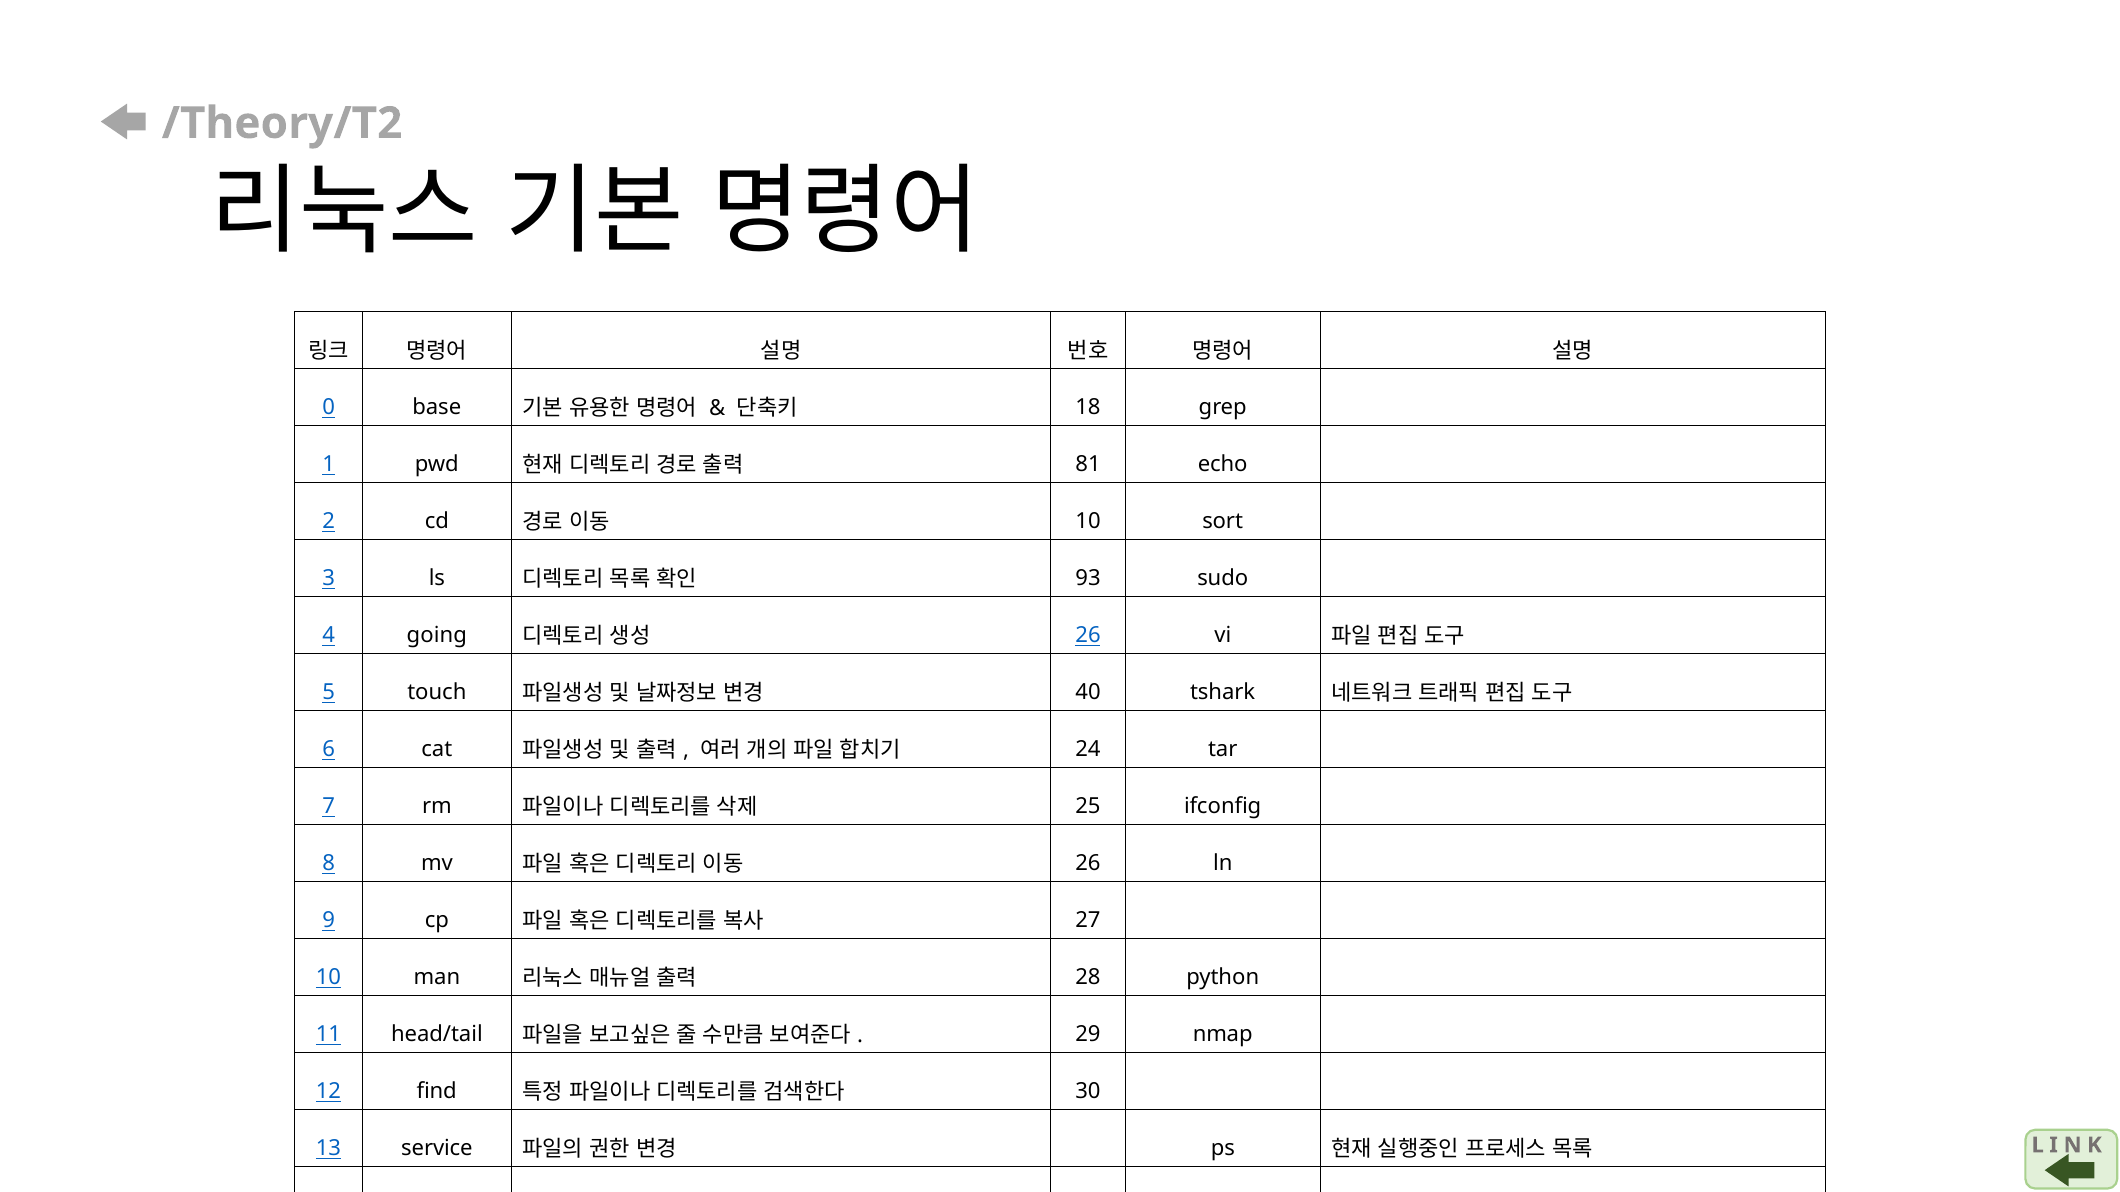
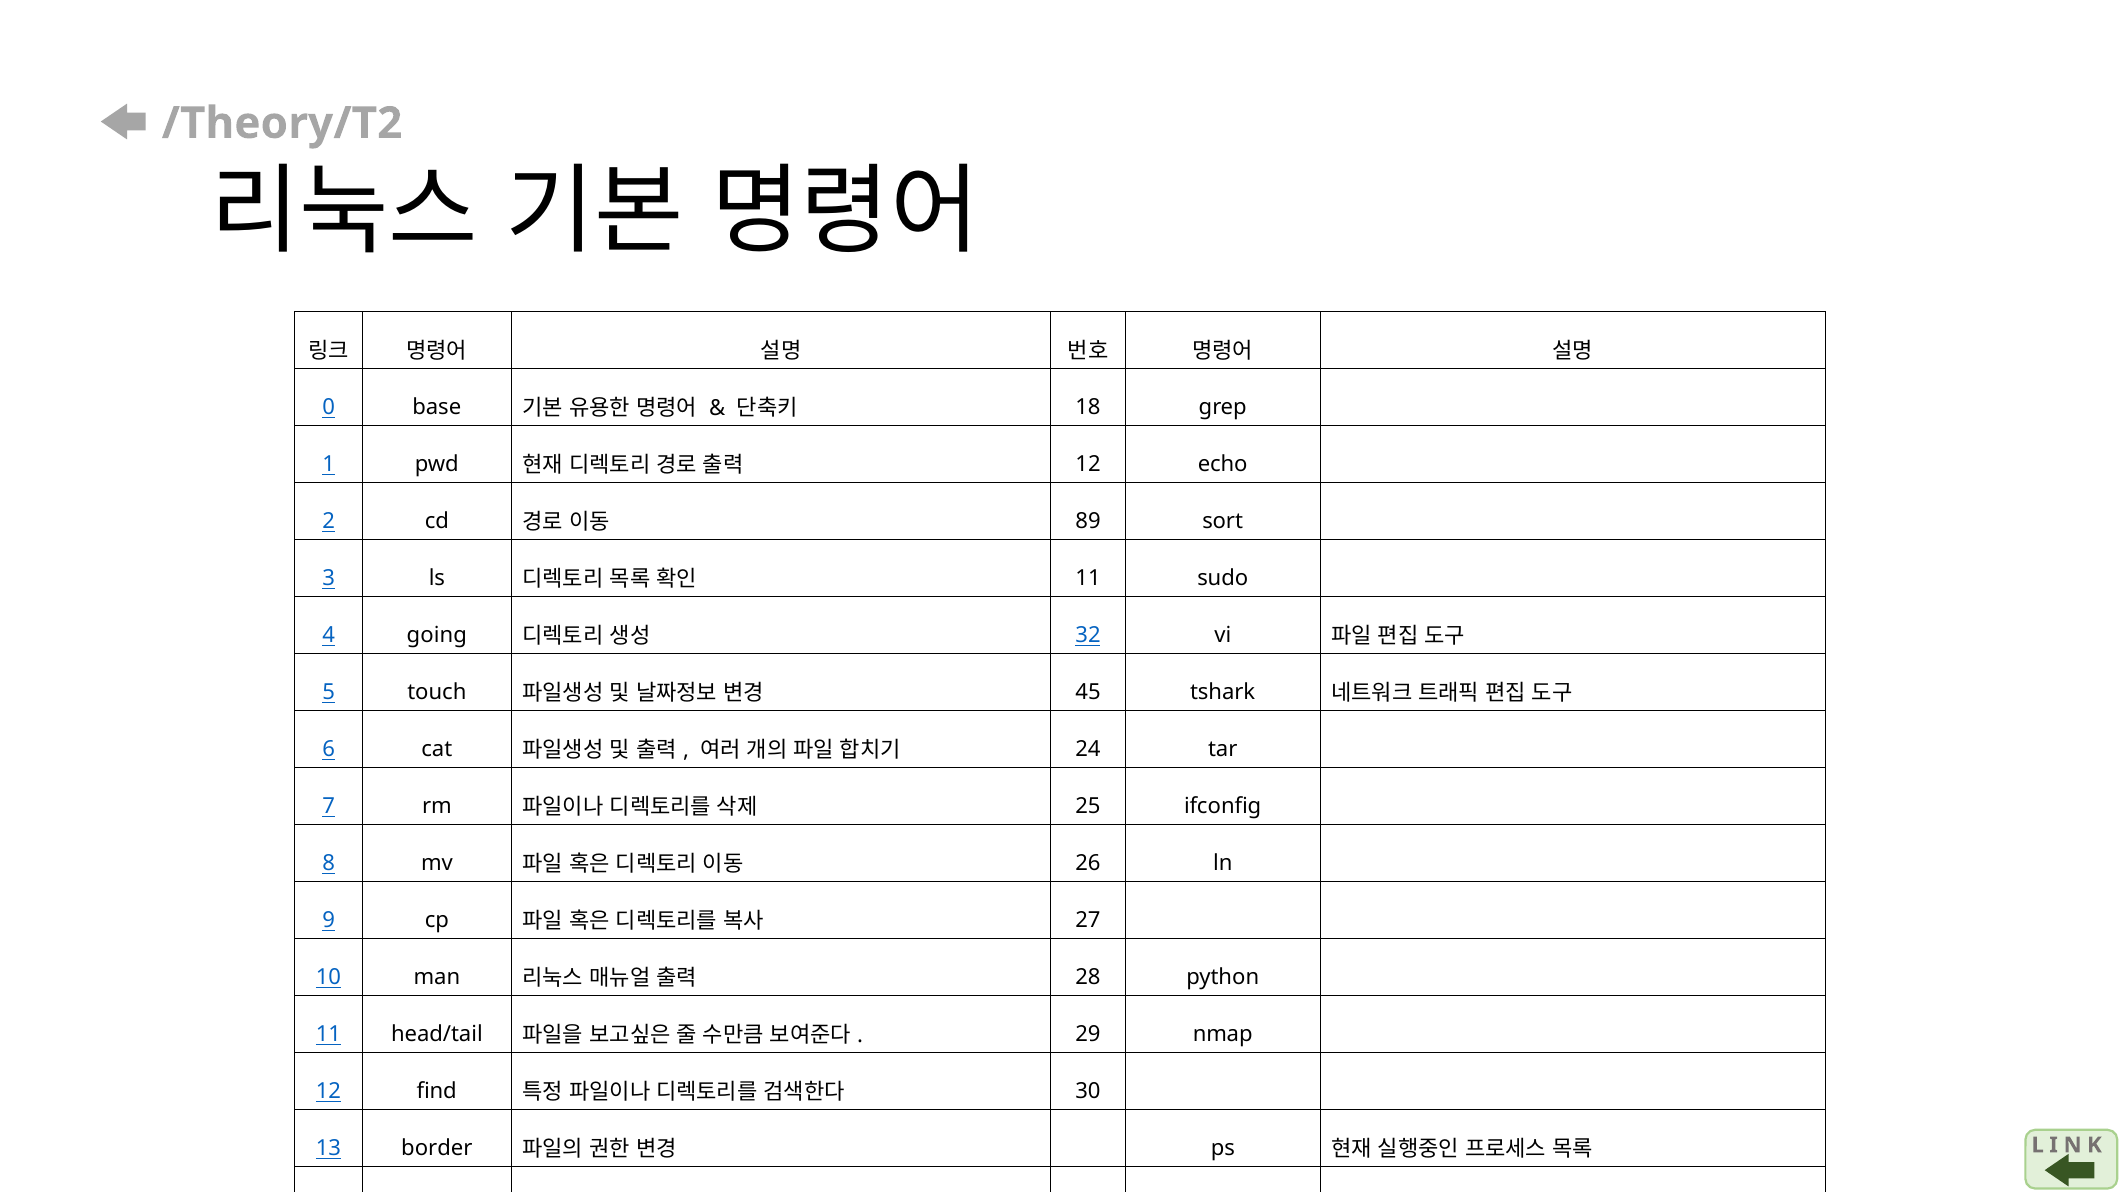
81: 81 -> 12 (1088, 464)
10: 10 -> 89 (1088, 521)
93: 93 -> 11 (1088, 578)
26: 26 -> 32 (1088, 635)
40: 40 -> 45 (1088, 692)
13 service: service -> border (437, 1149)
